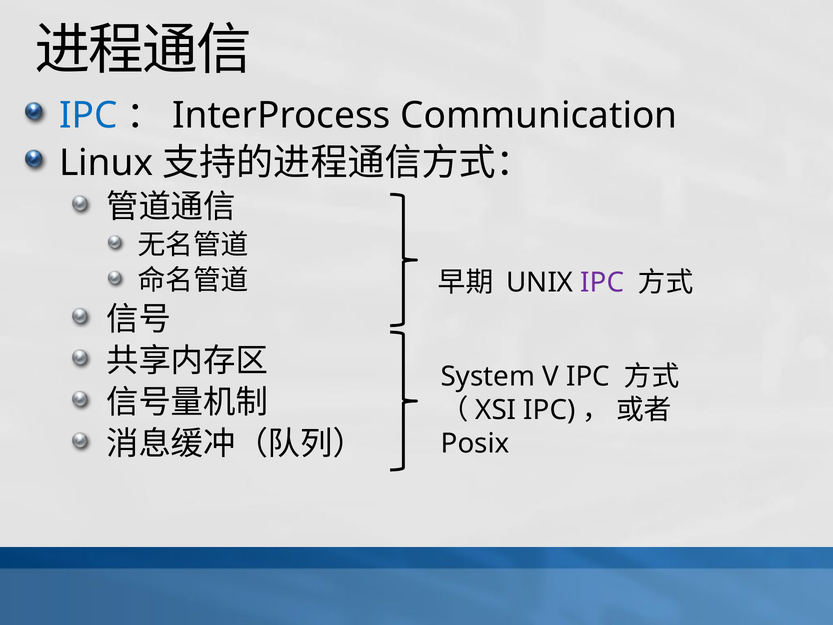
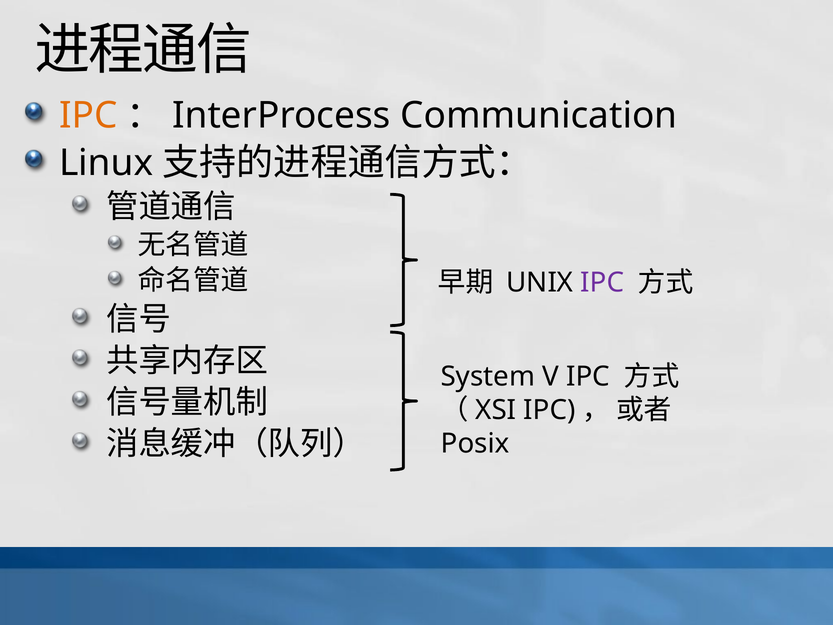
IPC colour: blue -> orange (88, 116)
